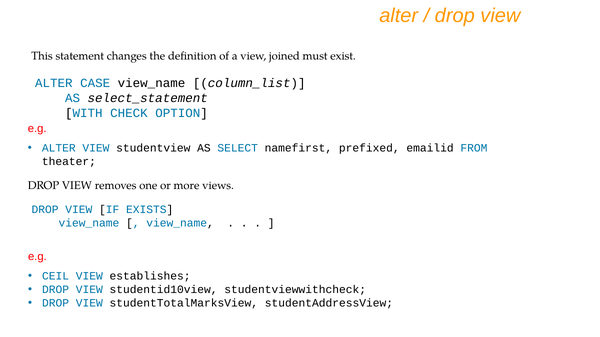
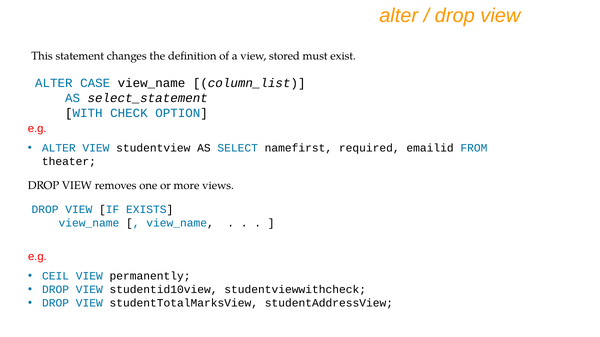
joined: joined -> stored (284, 56)
prefixed: prefixed -> required (369, 148)
establishes: establishes -> permanently (150, 276)
